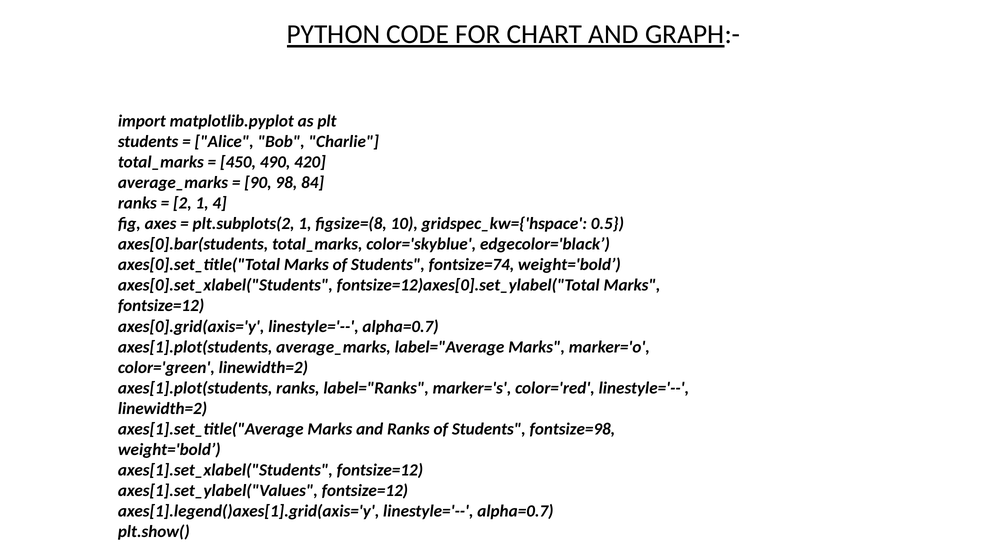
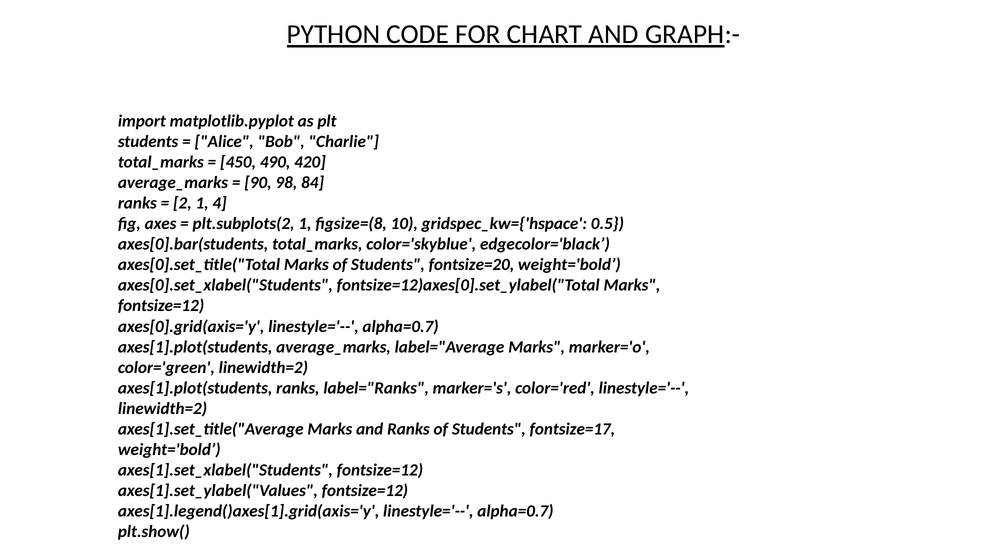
fontsize=74: fontsize=74 -> fontsize=20 (471, 265)
fontsize=98: fontsize=98 -> fontsize=17 (572, 429)
